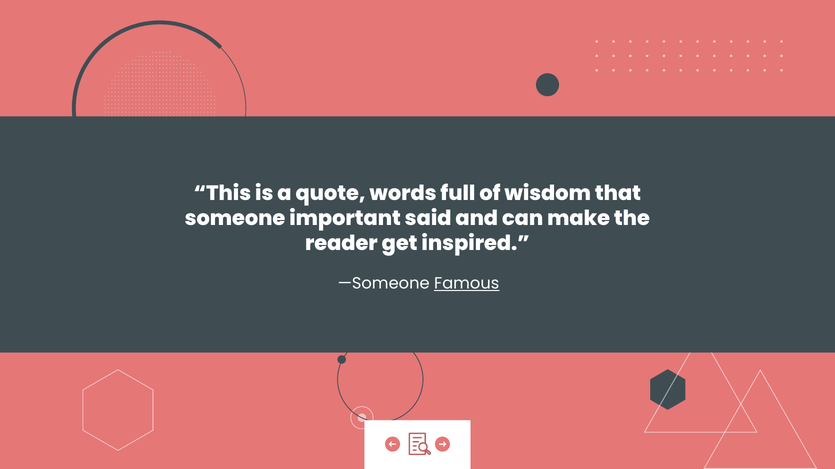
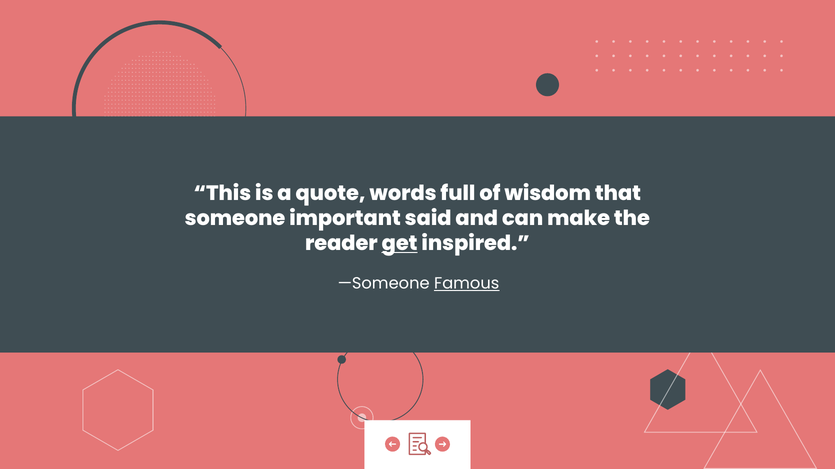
get underline: none -> present (400, 244)
